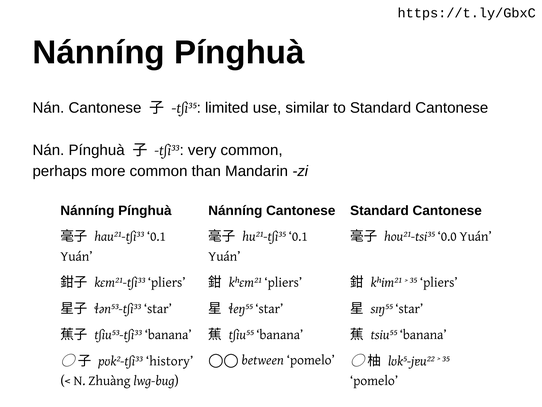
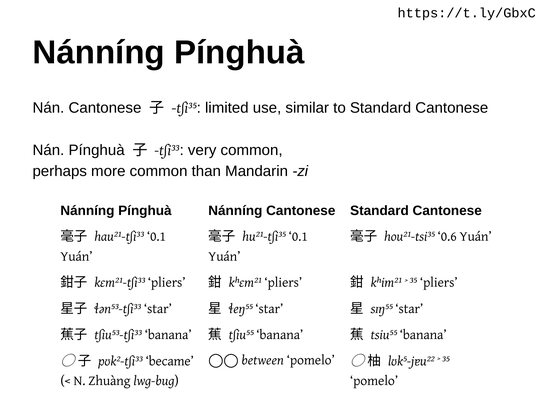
0.0: 0.0 -> 0.6 (447, 236)
history: history -> became (170, 360)
